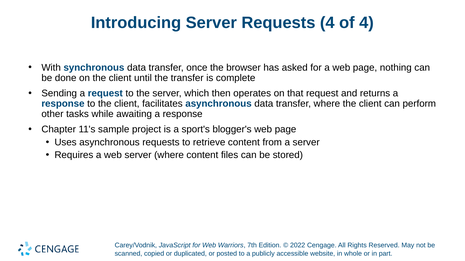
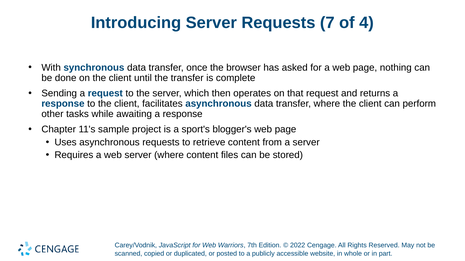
Requests 4: 4 -> 7 (327, 23)
